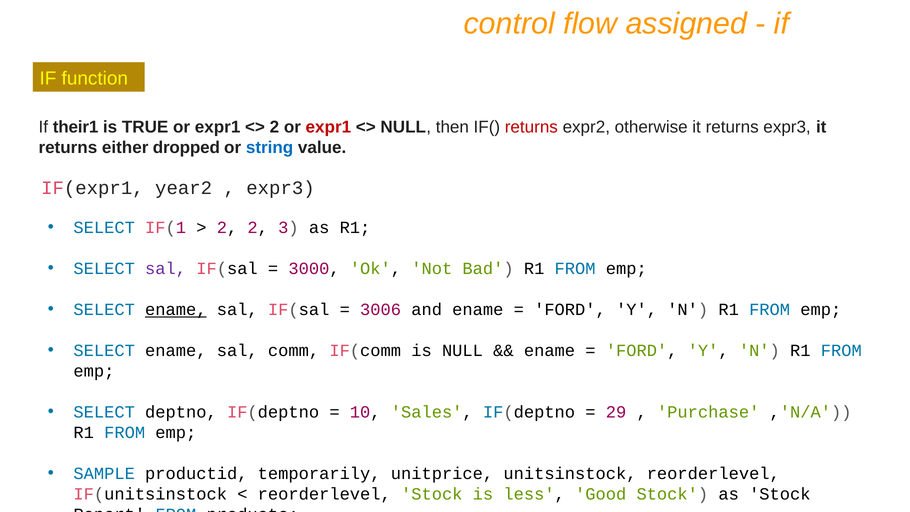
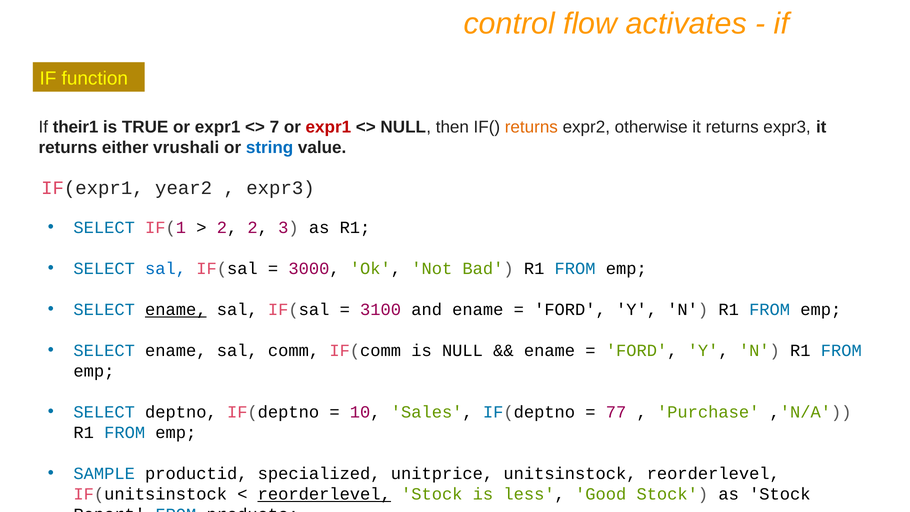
assigned: assigned -> activates (686, 24)
2: 2 -> 7 (274, 127)
returns colour: red -> orange (531, 127)
dropped: dropped -> vrushali (186, 148)
sal colour: purple -> blue (166, 269)
3006: 3006 -> 3100 (381, 310)
29: 29 -> 77 (616, 412)
temporarily: temporarily -> specialized (319, 473)
reorderlevel underline: none -> present (324, 494)
